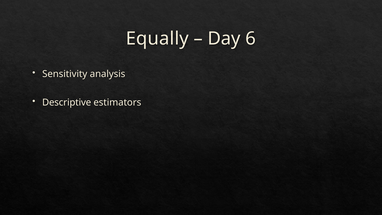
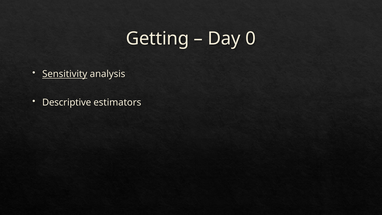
Equally: Equally -> Getting (157, 39)
6: 6 -> 0 (251, 39)
Sensitivity underline: none -> present (65, 74)
